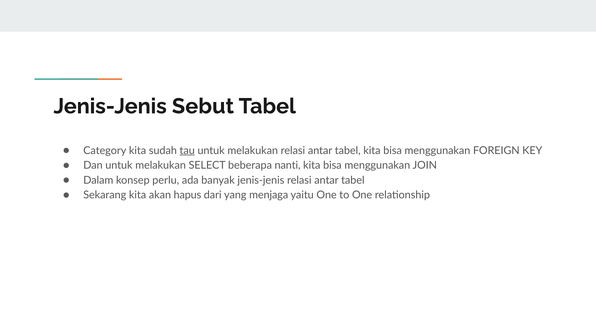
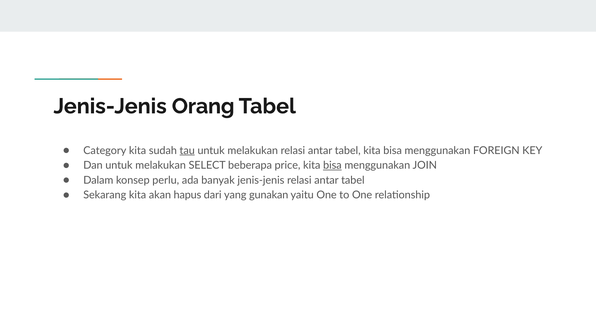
Sebut: Sebut -> Orang (203, 106)
nanti: nanti -> price (288, 165)
bisa underline: none -> present (332, 165)
menjaga: menjaga -> gunakan (269, 195)
